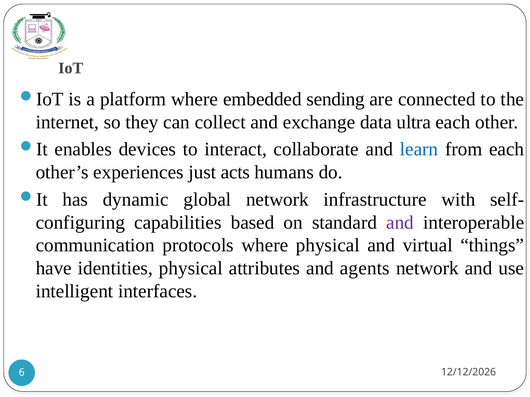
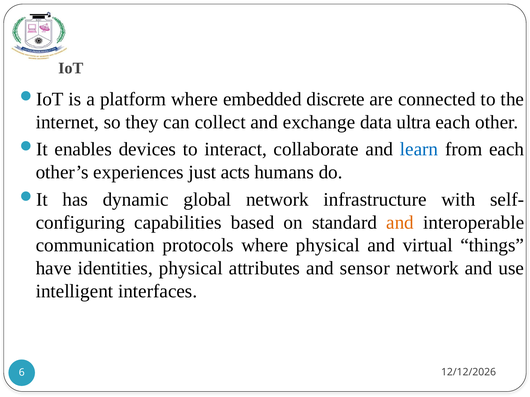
sending: sending -> discrete (336, 99)
and colour: purple -> orange (400, 223)
agents: agents -> sensor (365, 269)
